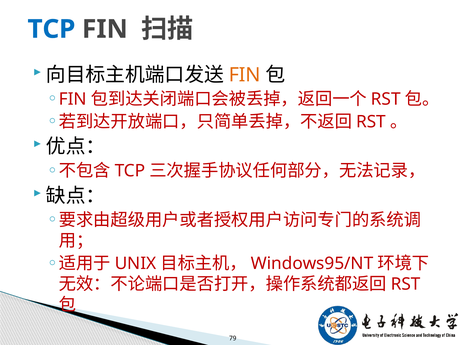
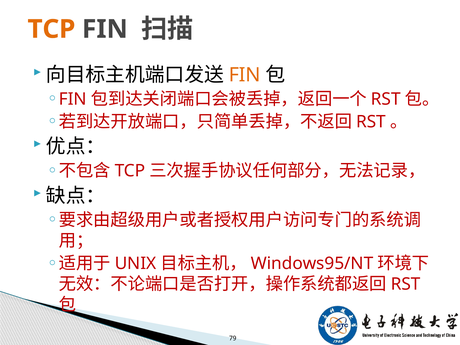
TCP colour: blue -> orange (51, 29)
